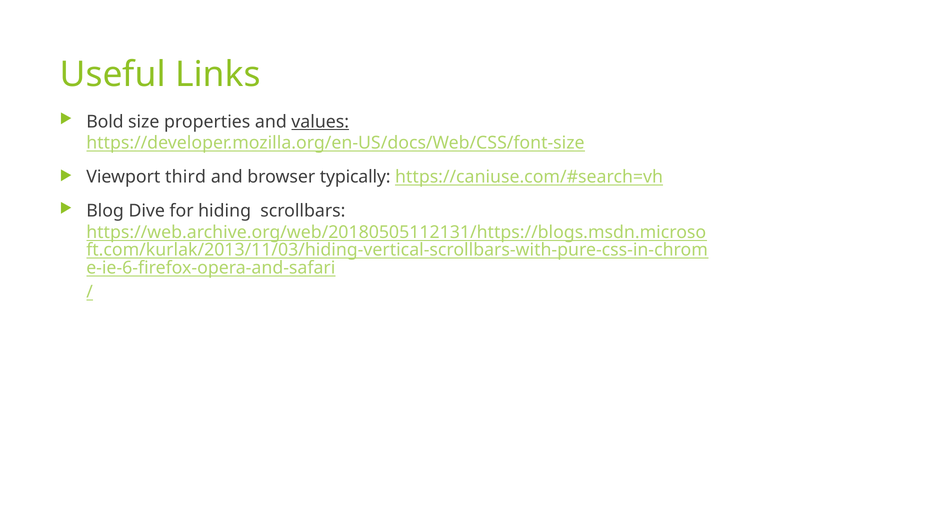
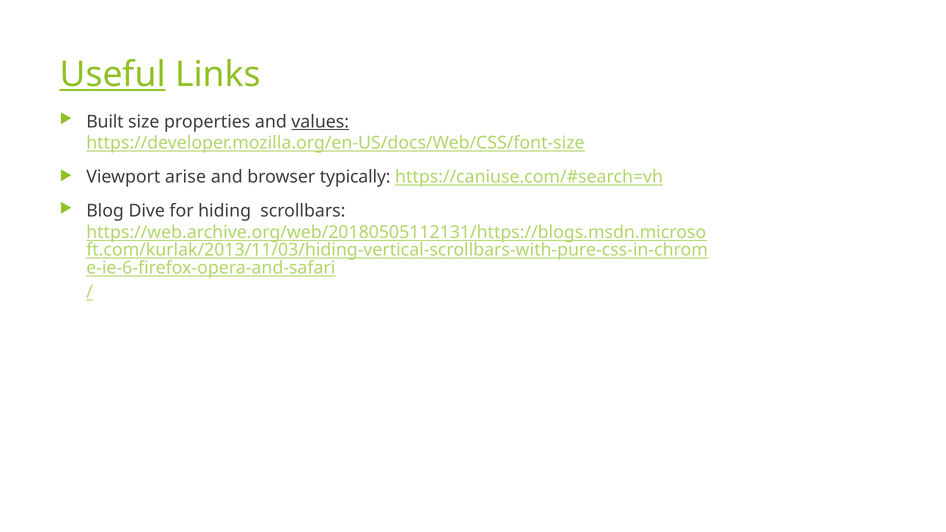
Useful underline: none -> present (113, 75)
Bold: Bold -> Built (105, 122)
third: third -> arise (186, 177)
